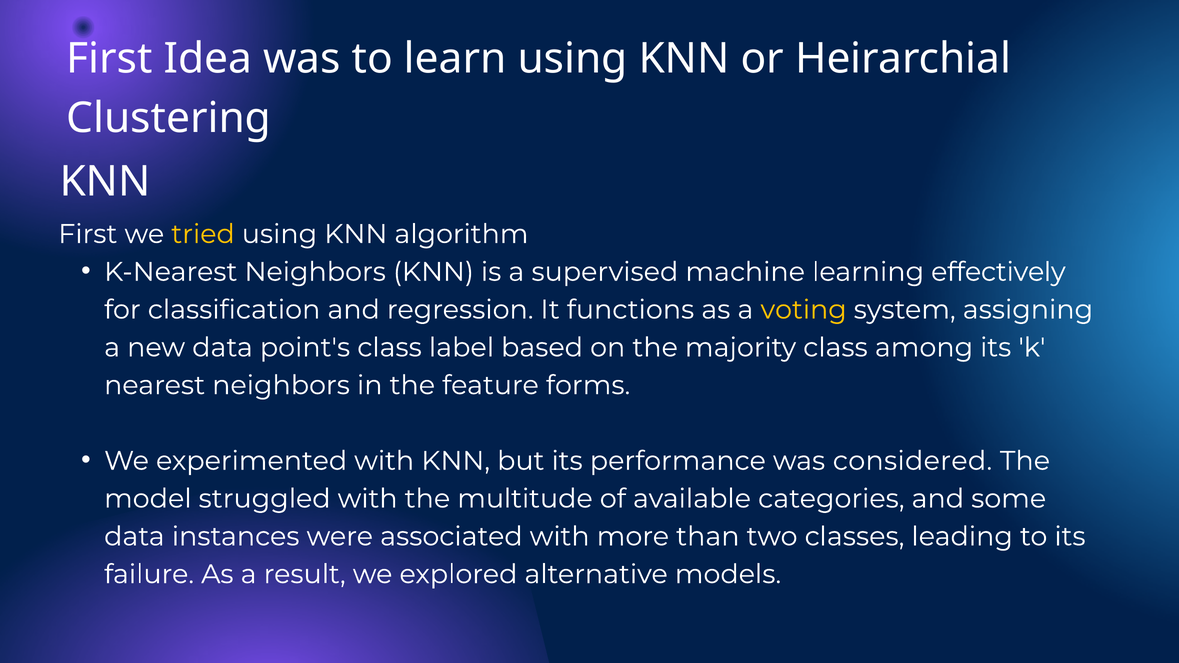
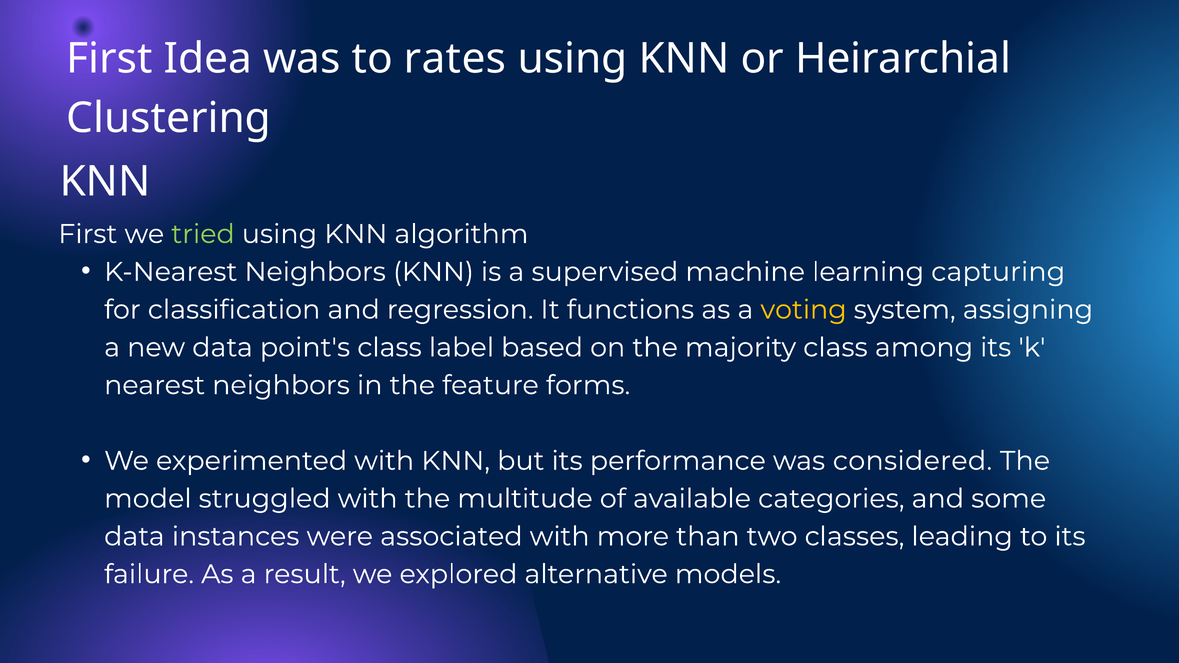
learn: learn -> rates (455, 59)
tried colour: yellow -> light green (203, 234)
effectively: effectively -> capturing (998, 272)
